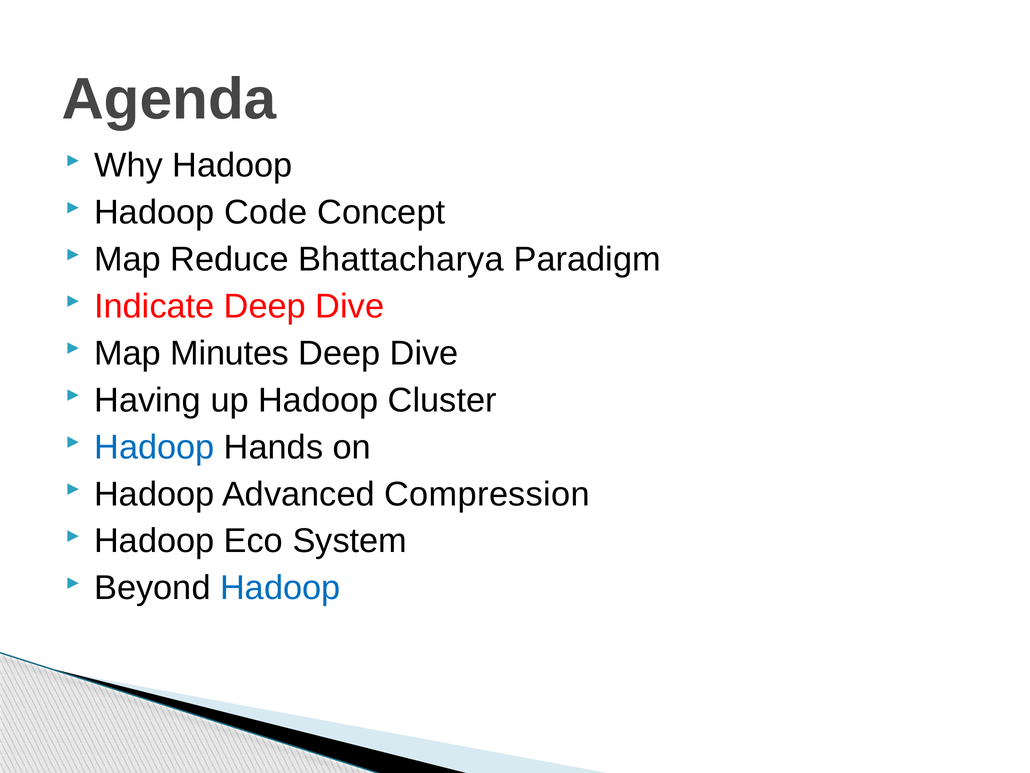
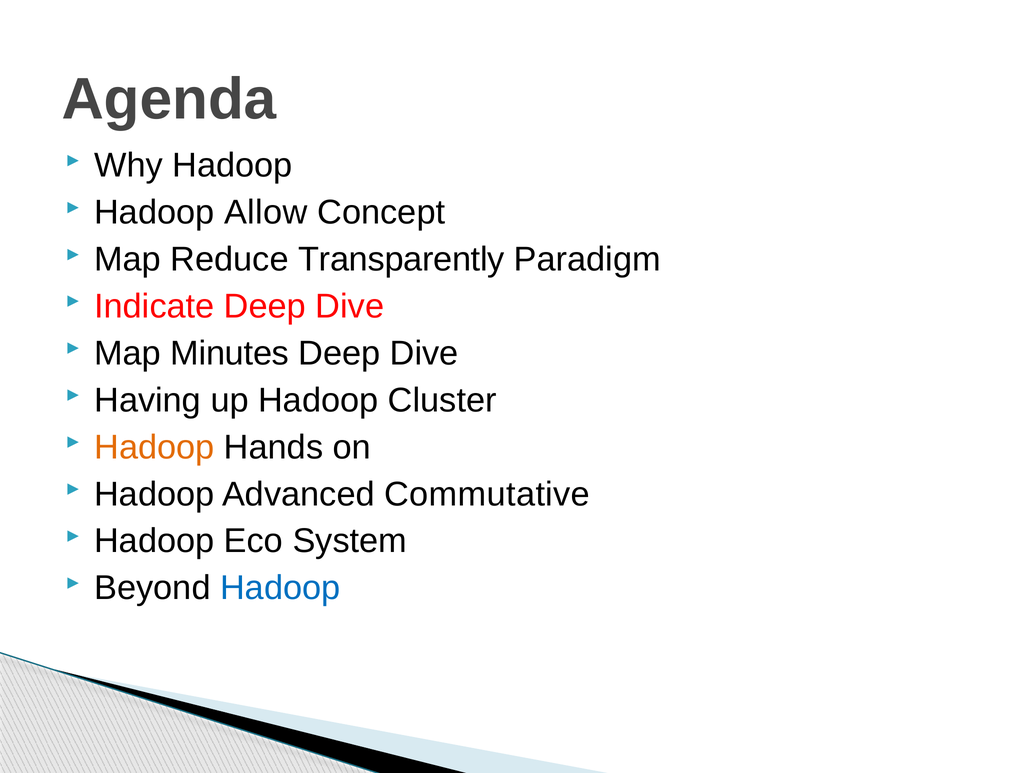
Code: Code -> Allow (266, 212)
Bhattacharya: Bhattacharya -> Transparently (401, 259)
Hadoop colour: blue -> orange (154, 447)
Compression: Compression -> Commutative (487, 494)
